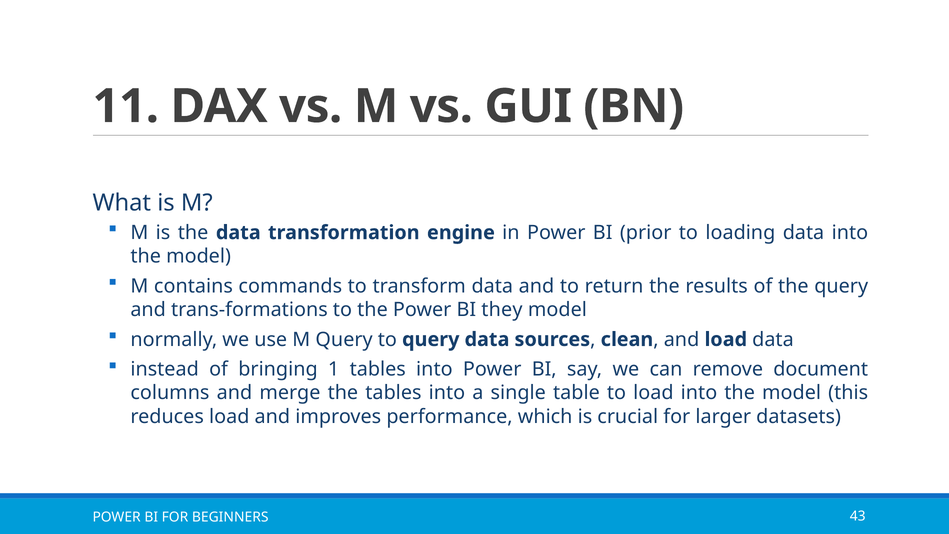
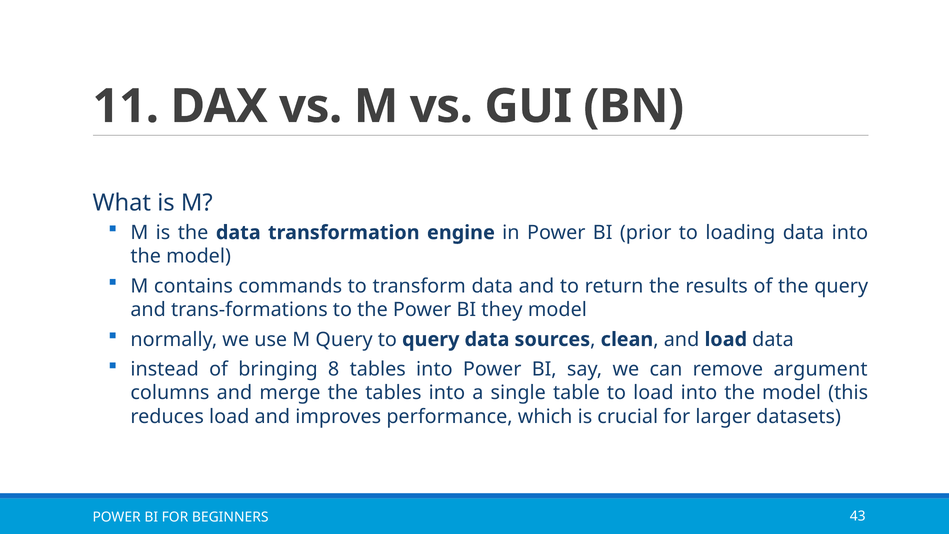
1: 1 -> 8 (334, 369)
document: document -> argument (821, 369)
